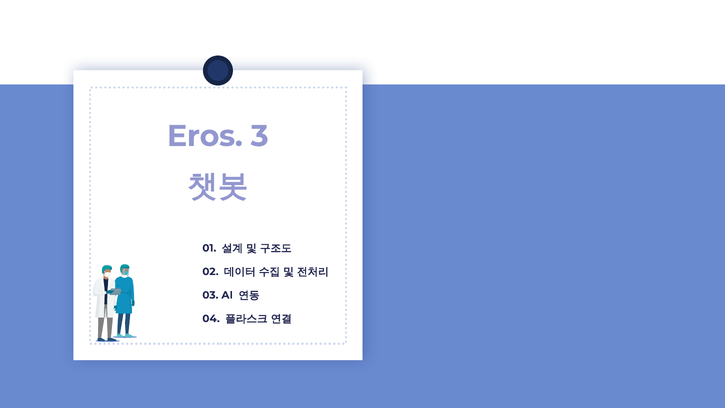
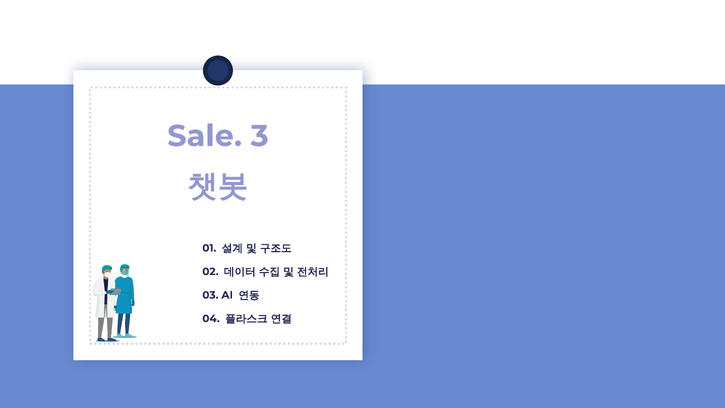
Eros: Eros -> Sale (205, 136)
